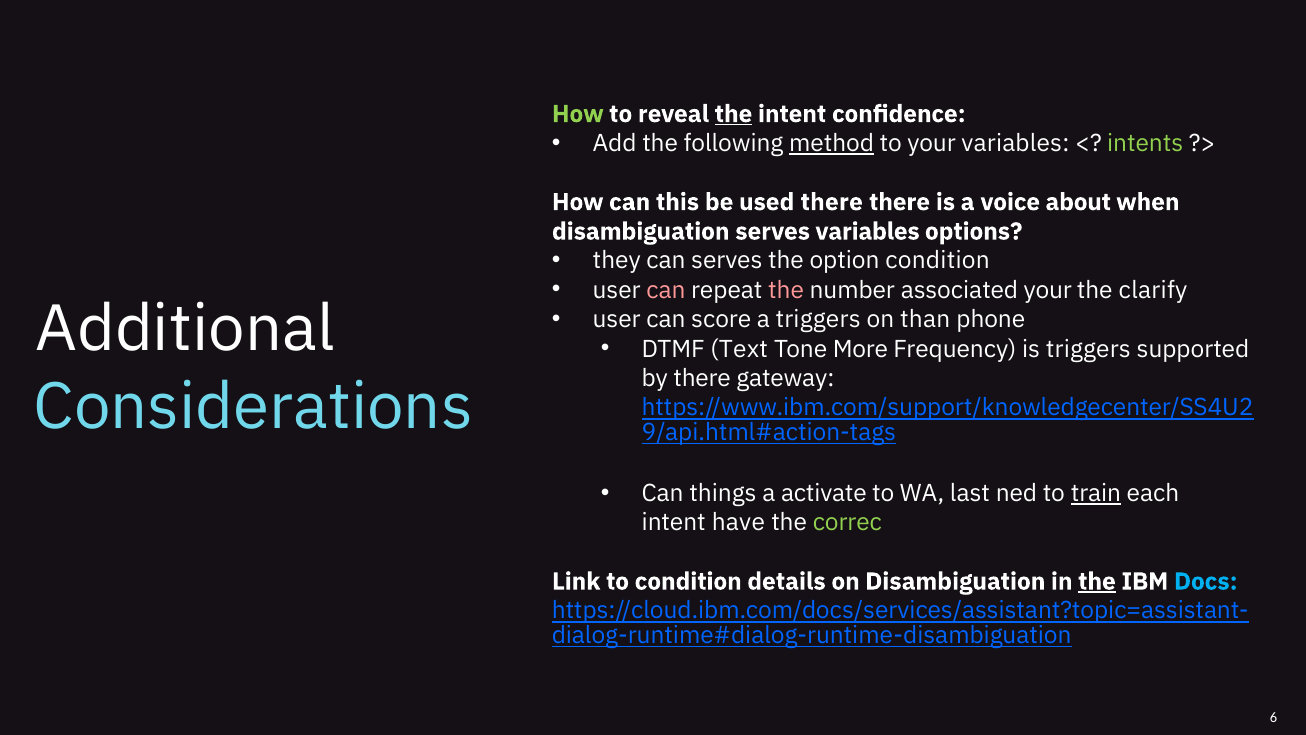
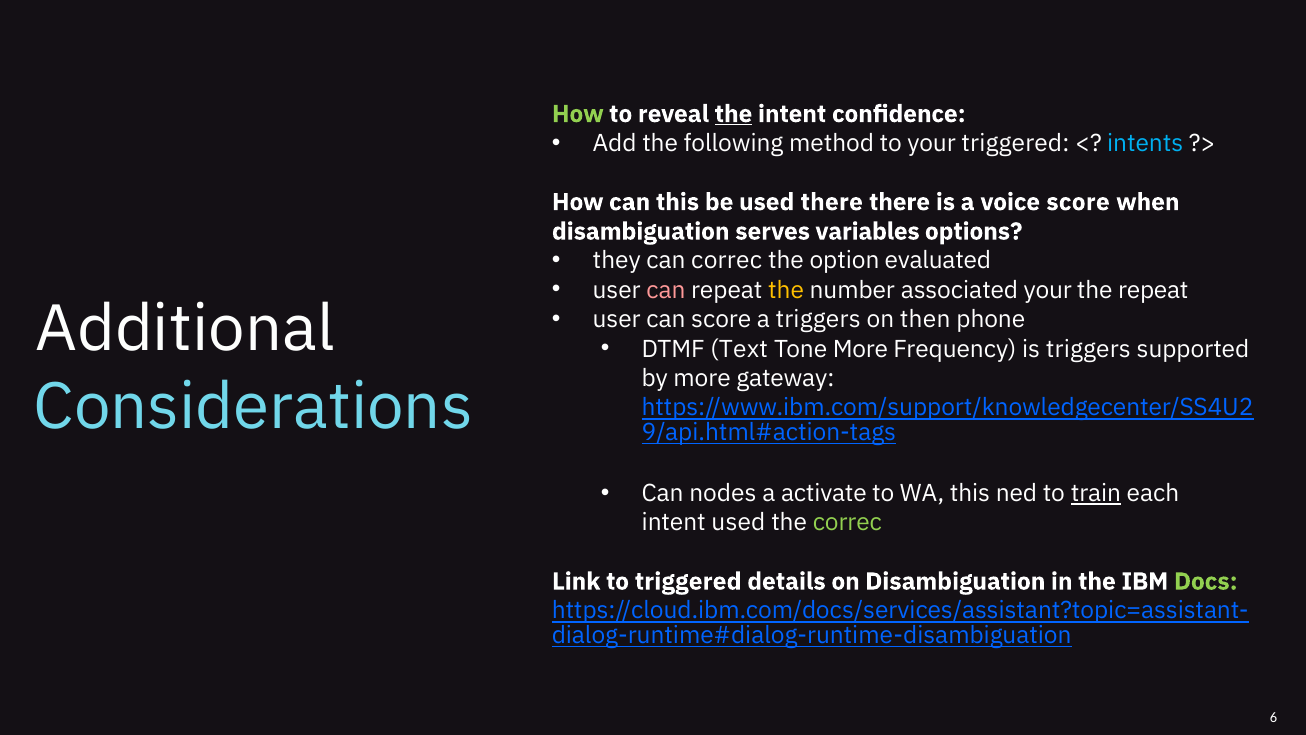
method underline: present -> none (832, 143)
your variables: variables -> triggered (1015, 143)
intents colour: light green -> light blue (1145, 143)
voice about: about -> score (1078, 202)
can serves: serves -> correc (727, 261)
option condition: condition -> evaluated (938, 261)
the colour: pink -> yellow (786, 290)
the clarify: clarify -> repeat (1153, 290)
than: than -> then (925, 319)
by there: there -> more (702, 378)
things: things -> nodes (723, 493)
WA last: last -> this (970, 493)
intent have: have -> used (738, 522)
to condition: condition -> triggered (688, 581)
the underline: present -> none (1097, 581)
Docs colour: light blue -> light green (1206, 581)
